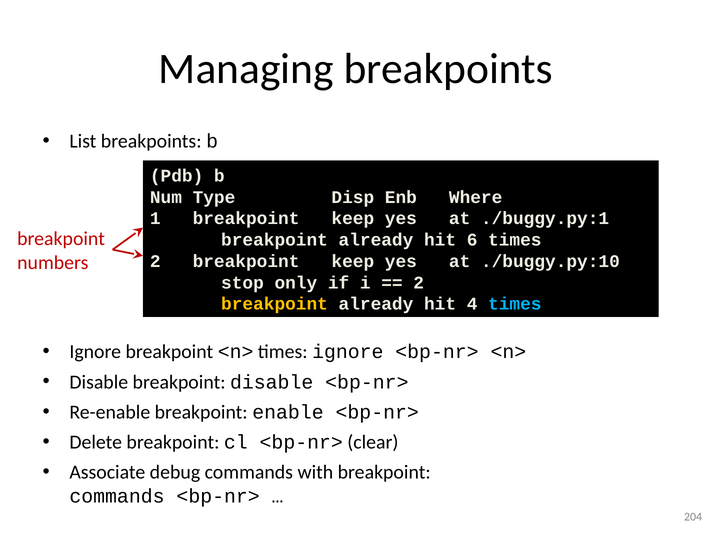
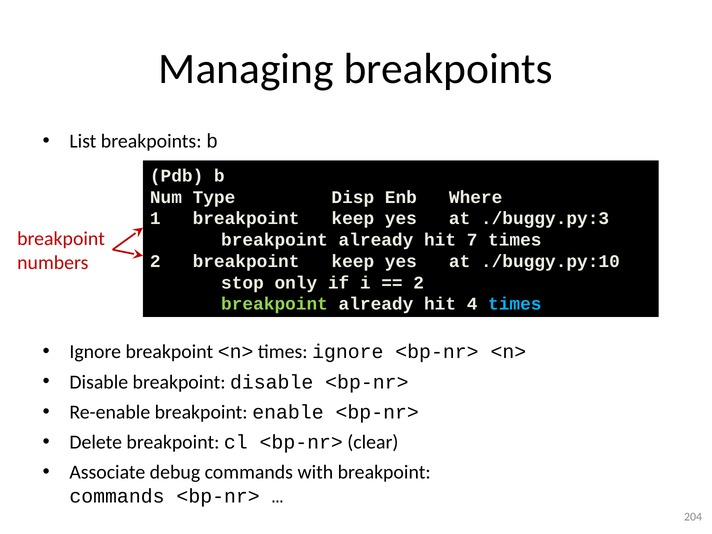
./buggy.py:1: ./buggy.py:1 -> ./buggy.py:3 (545, 219)
6: 6 -> 7 (472, 240)
breakpoint colour: yellow -> light green (275, 304)
